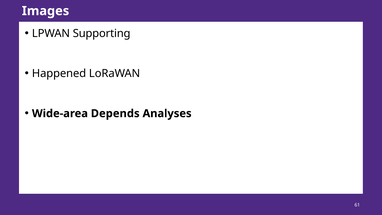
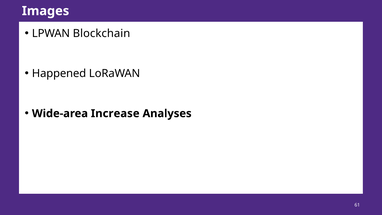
Supporting: Supporting -> Blockchain (102, 33)
Depends: Depends -> Increase (115, 113)
